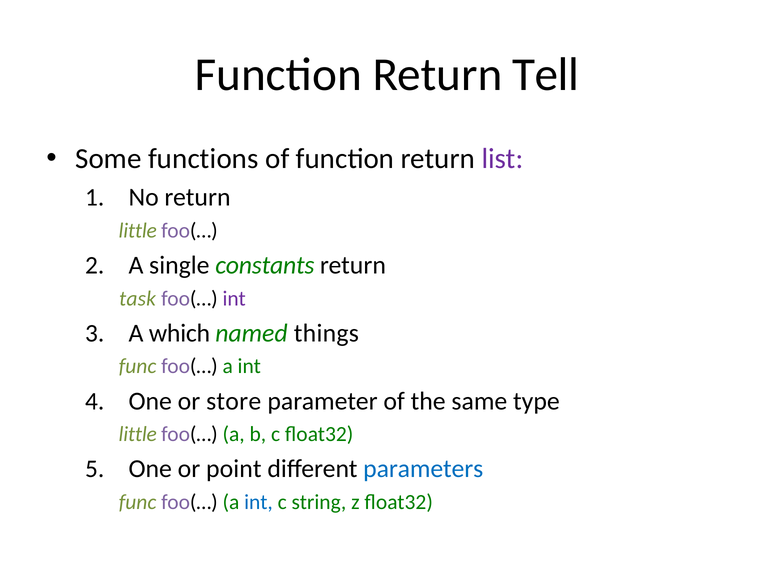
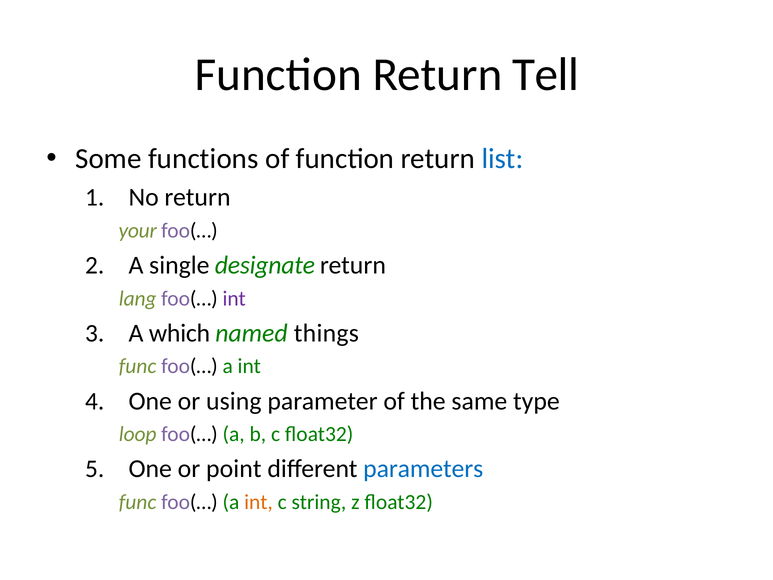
list colour: purple -> blue (502, 159)
little: little -> your (138, 230)
constants: constants -> designate (265, 265)
task: task -> lang (138, 298)
store: store -> using (234, 401)
little: little -> loop (138, 434)
int colour: blue -> orange (258, 502)
